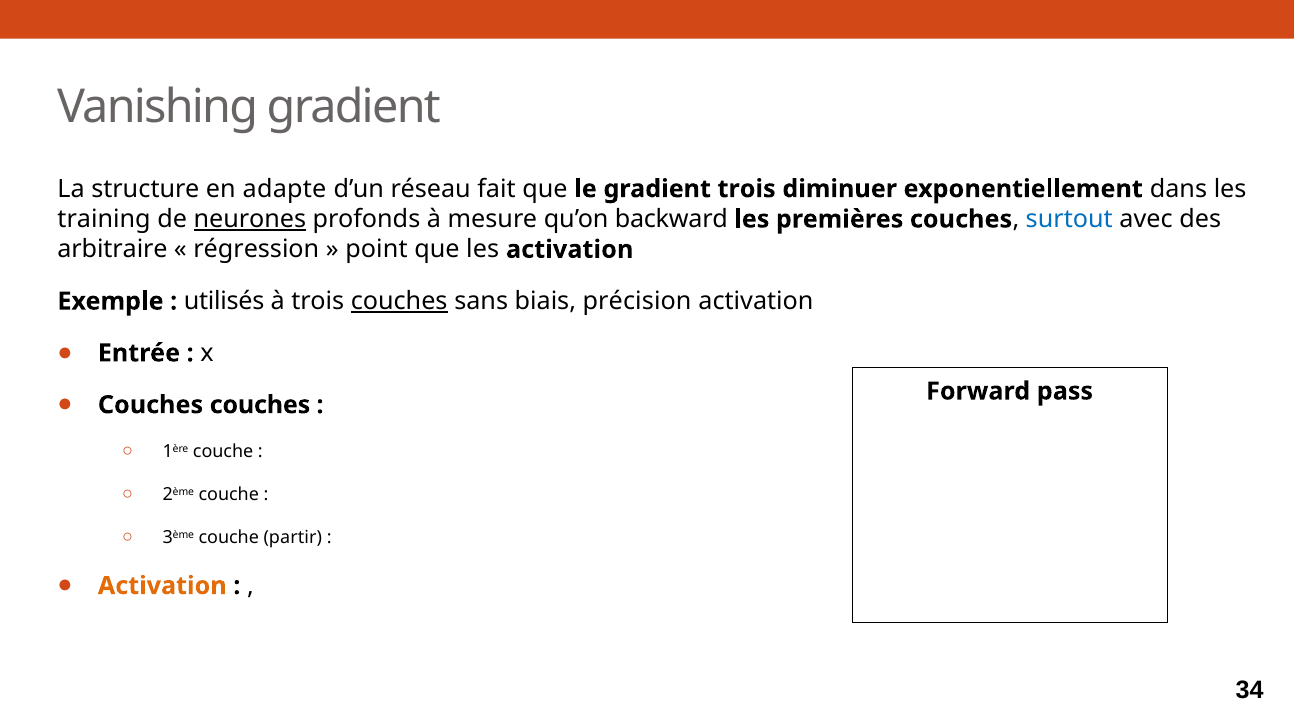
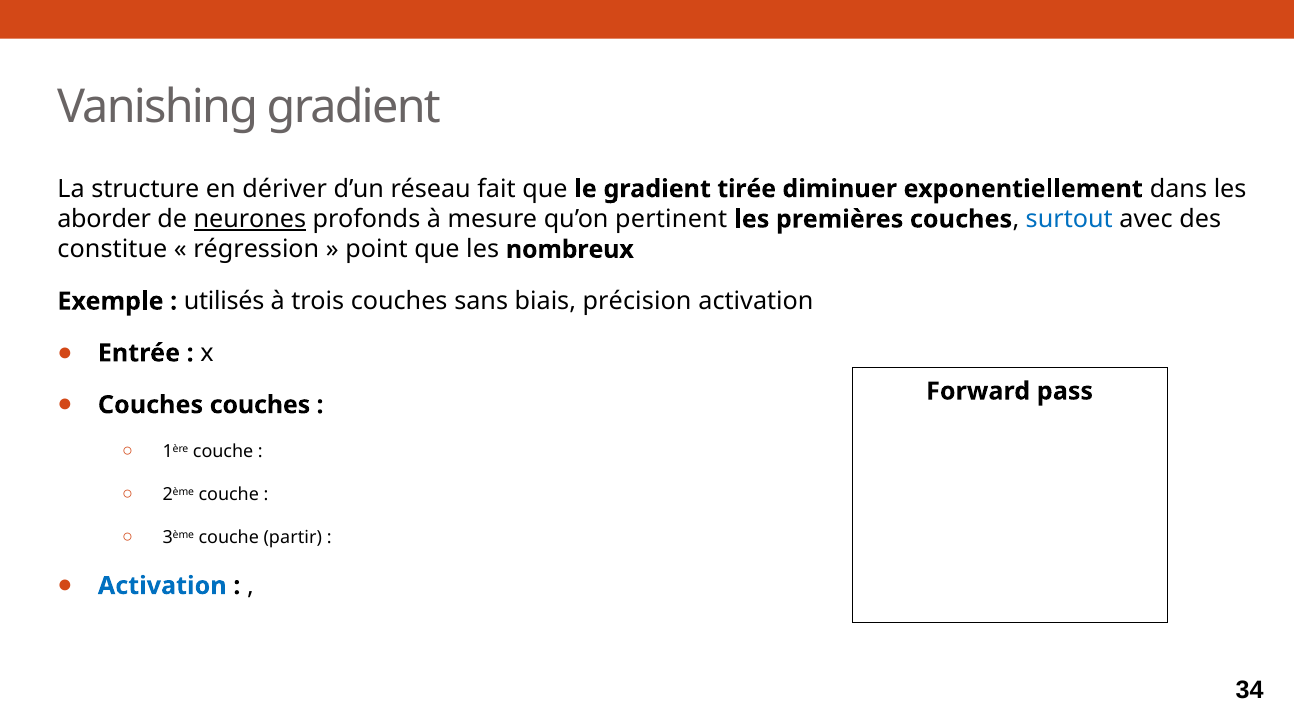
adapte: adapte -> dériver (285, 189)
gradient trois: trois -> tirée (747, 189)
training: training -> aborder (104, 219)
backward: backward -> pertinent (671, 219)
arbitraire: arbitraire -> constitue (112, 249)
les activation: activation -> nombreux (570, 249)
couches underline: present -> none (399, 301)
Activation colour: orange -> blue (162, 586)
